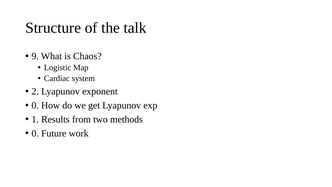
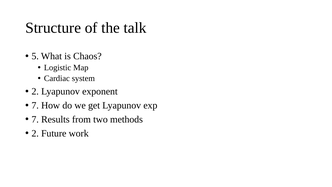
9: 9 -> 5 (35, 56)
0: 0 -> 7 (35, 105)
1: 1 -> 7 (35, 119)
0: 0 -> 2 (35, 133)
